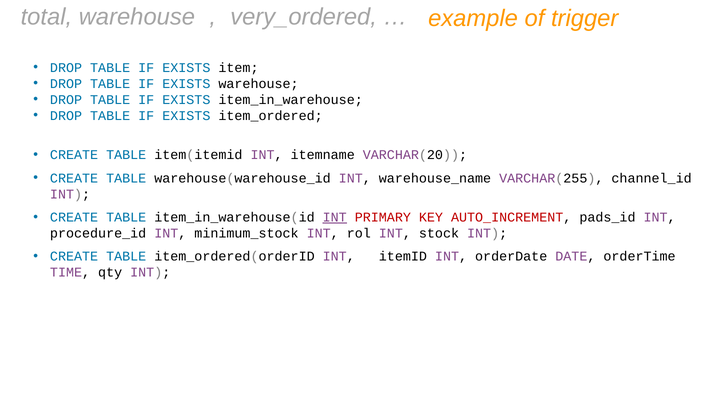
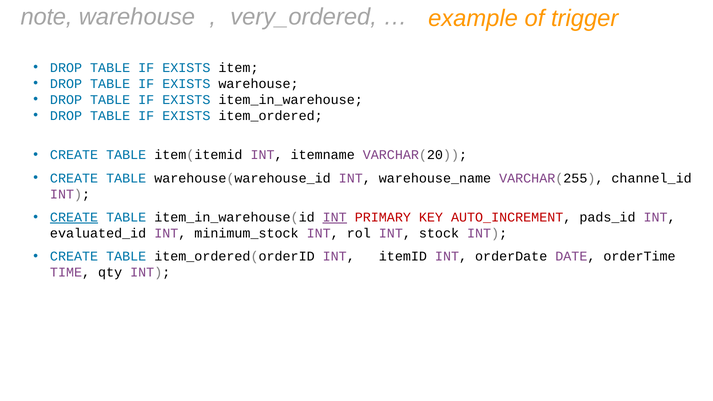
total: total -> note (47, 17)
CREATE underline: none -> present (74, 217)
procedure_id: procedure_id -> evaluated_id (98, 233)
